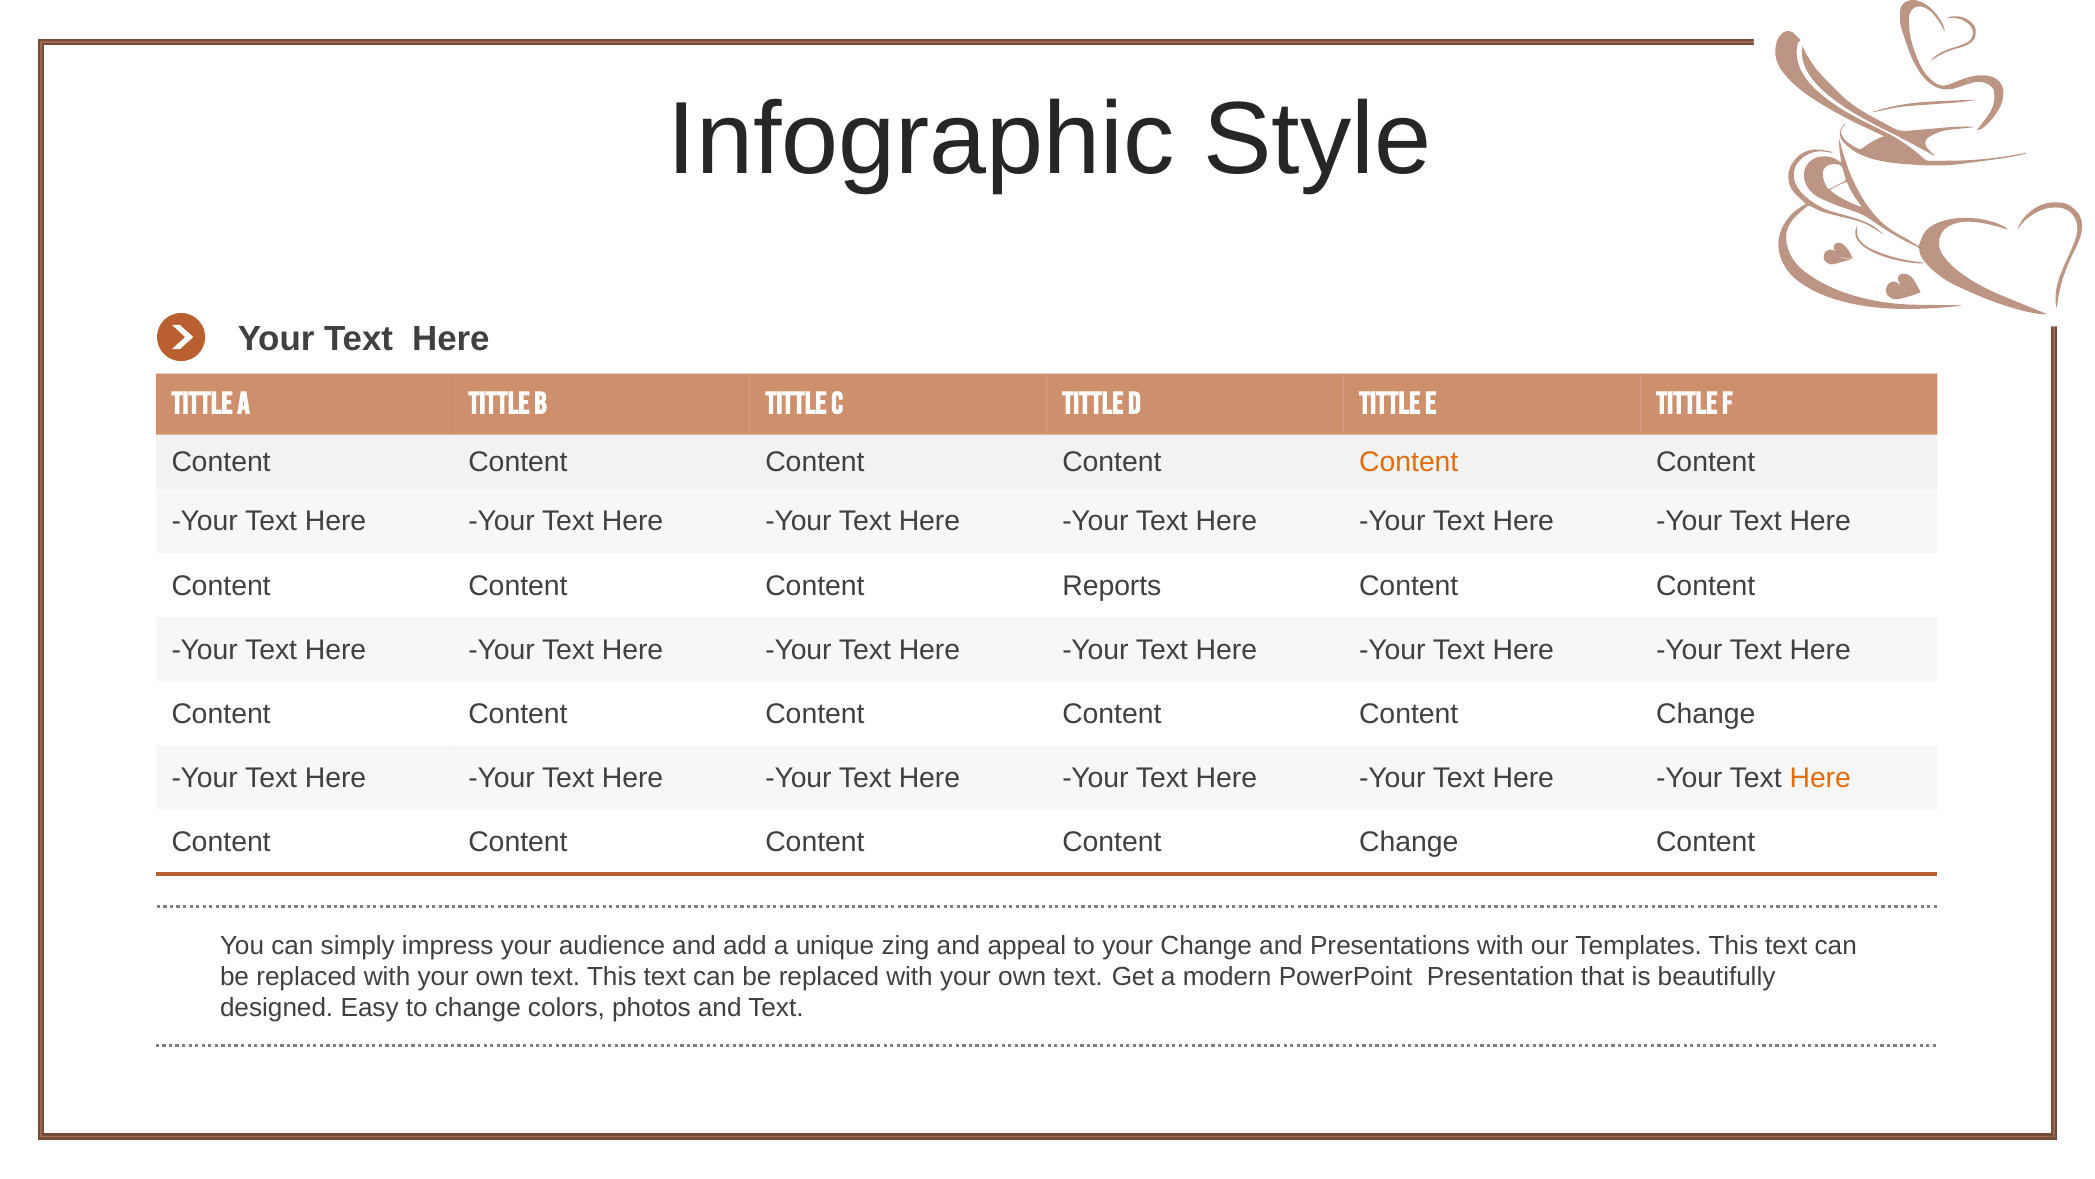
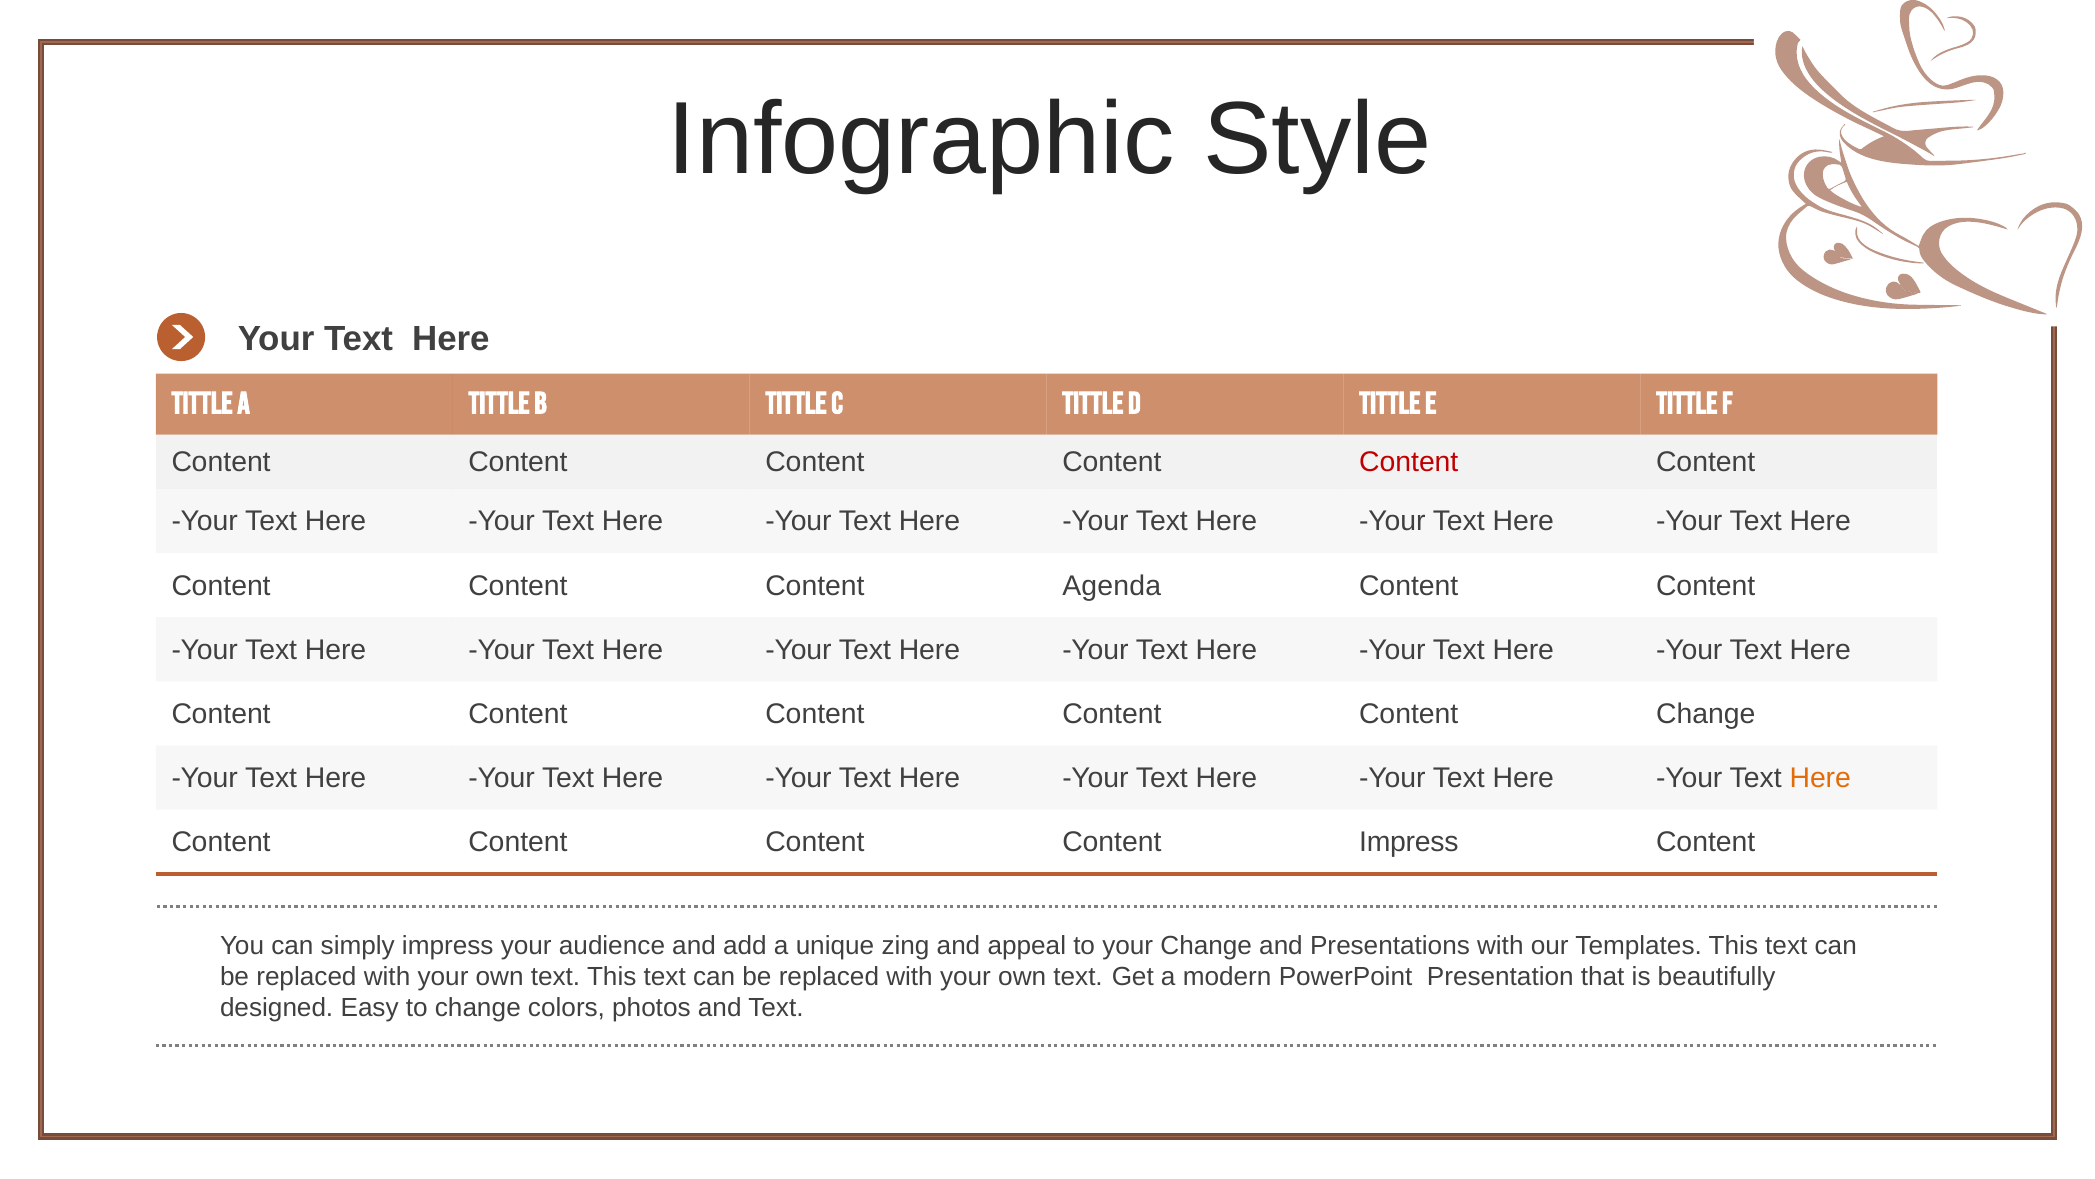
Content colour: orange -> red (1409, 462)
Reports: Reports -> Agenda (1112, 585)
Change: Change -> Impress (1409, 842)
